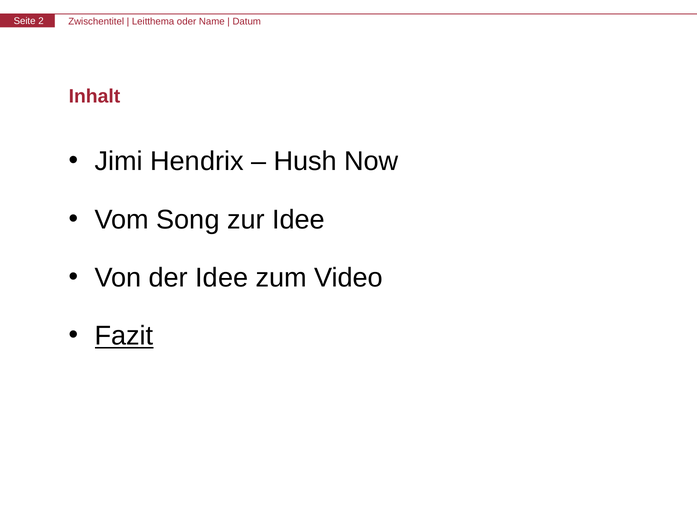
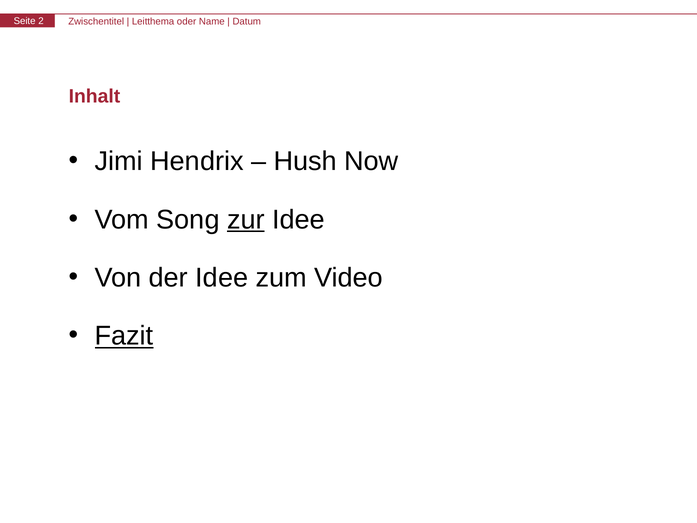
zur underline: none -> present (246, 220)
